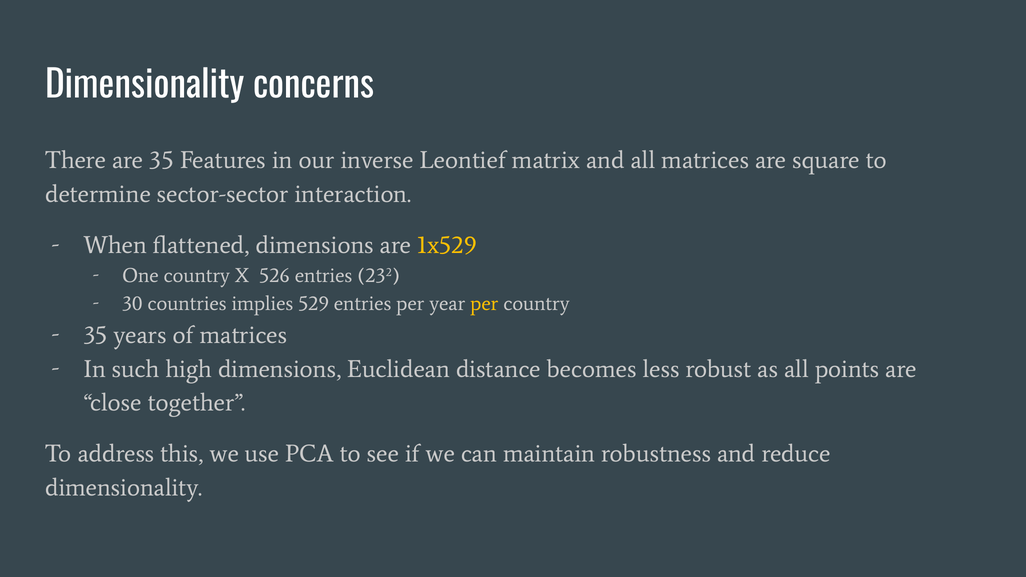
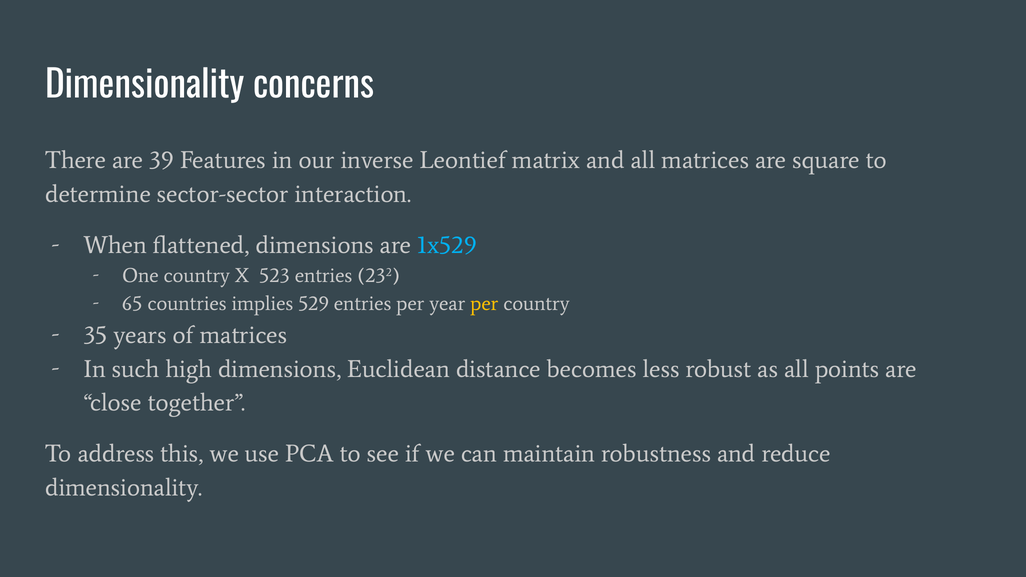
are 35: 35 -> 39 (162, 160)
1x529 colour: yellow -> light blue (447, 245)
526: 526 -> 523 (274, 275)
30: 30 -> 65 (132, 303)
